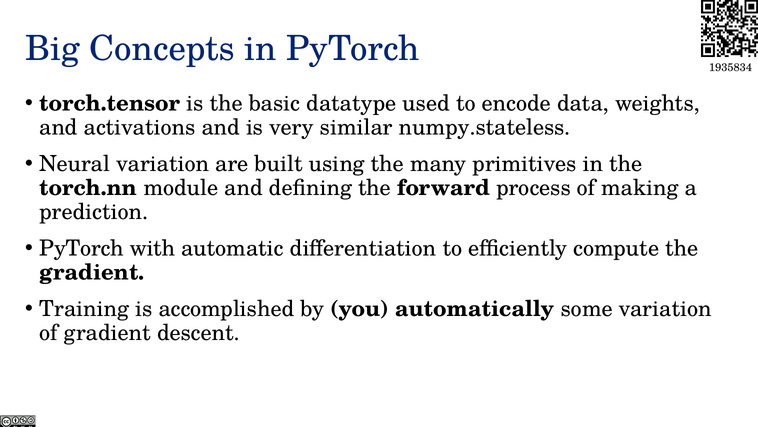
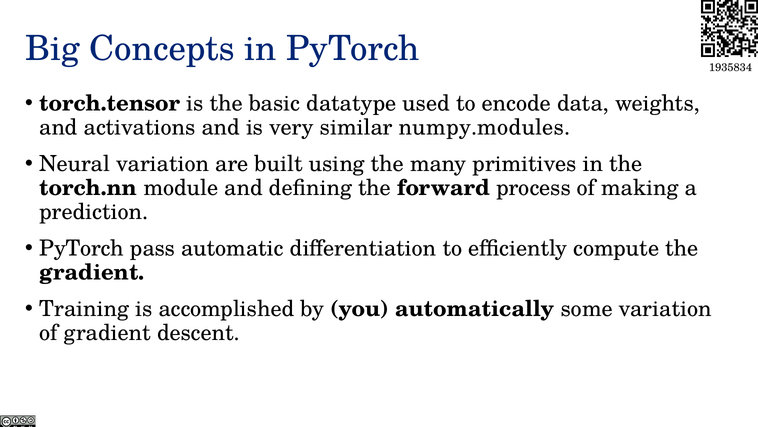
numpy.stateless: numpy.stateless -> numpy.modules (485, 127)
with: with -> pass (152, 248)
